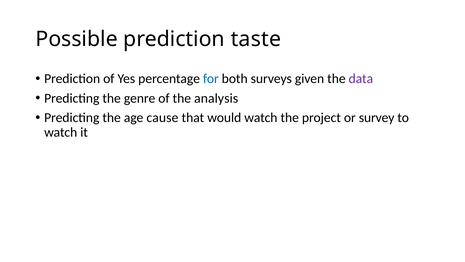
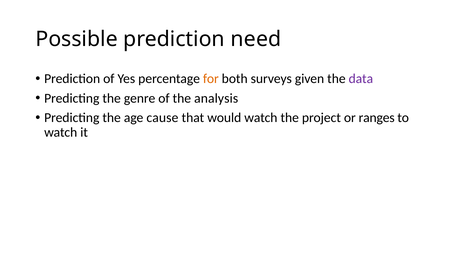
taste: taste -> need (256, 39)
for colour: blue -> orange (211, 79)
survey: survey -> ranges (377, 118)
